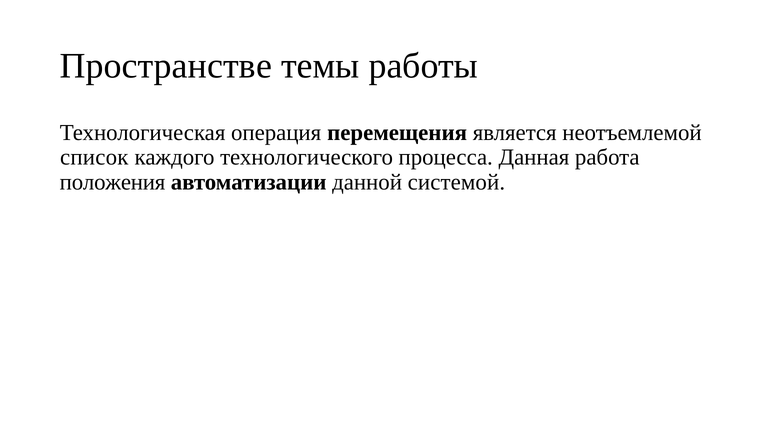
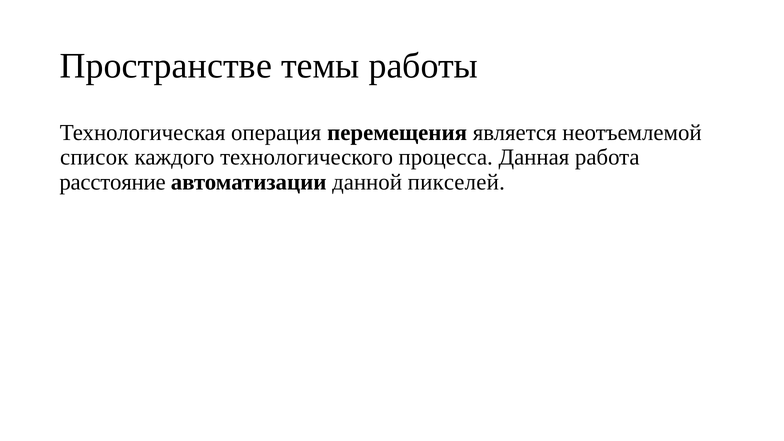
положения: положения -> расстояние (113, 182)
системой: системой -> пикселей (456, 182)
